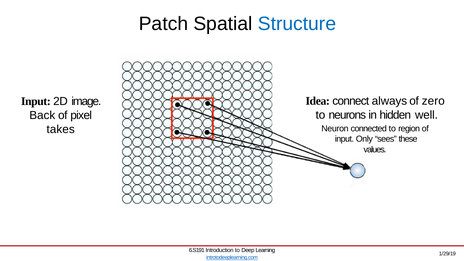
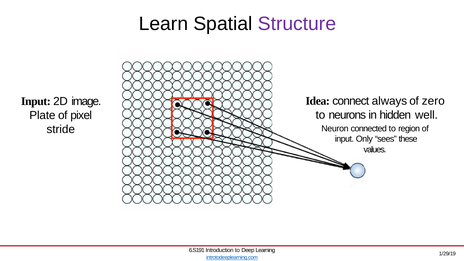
Patch: Patch -> Learn (163, 24)
Structure colour: blue -> purple (297, 24)
Back: Back -> Plate (42, 115)
takes: takes -> stride (61, 129)
